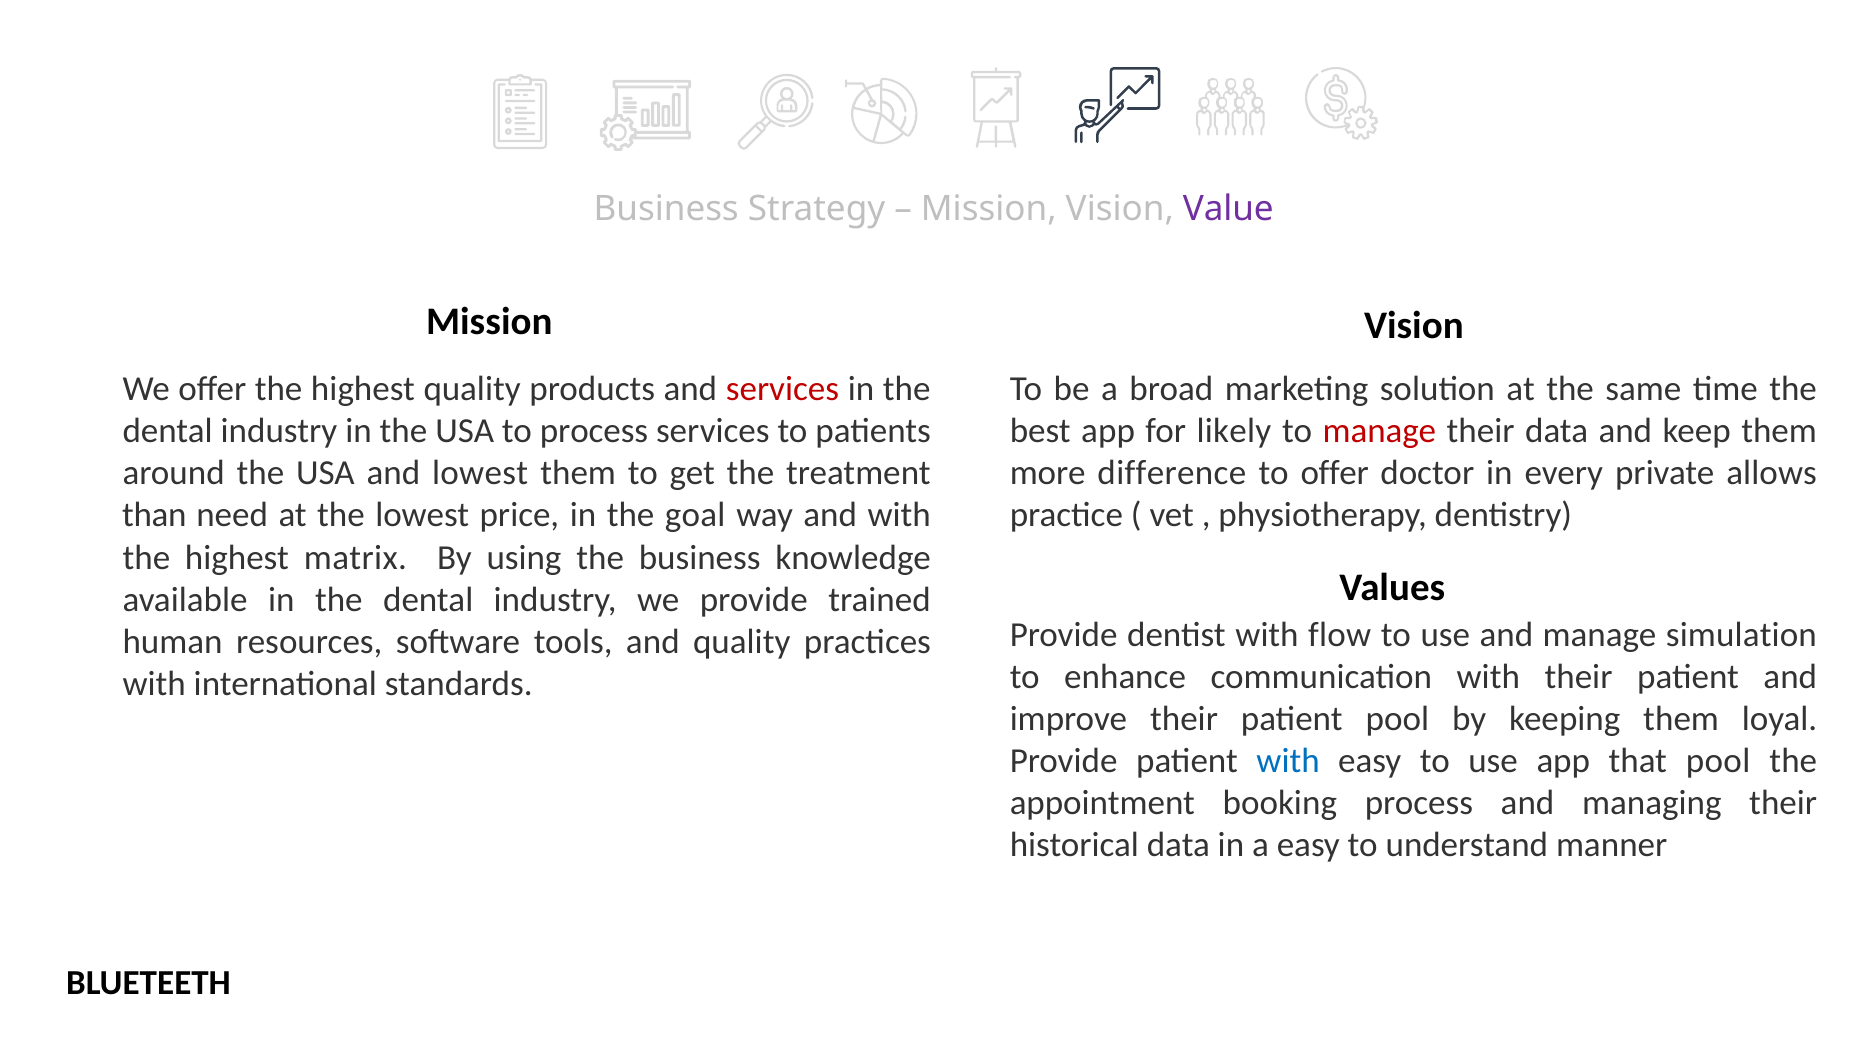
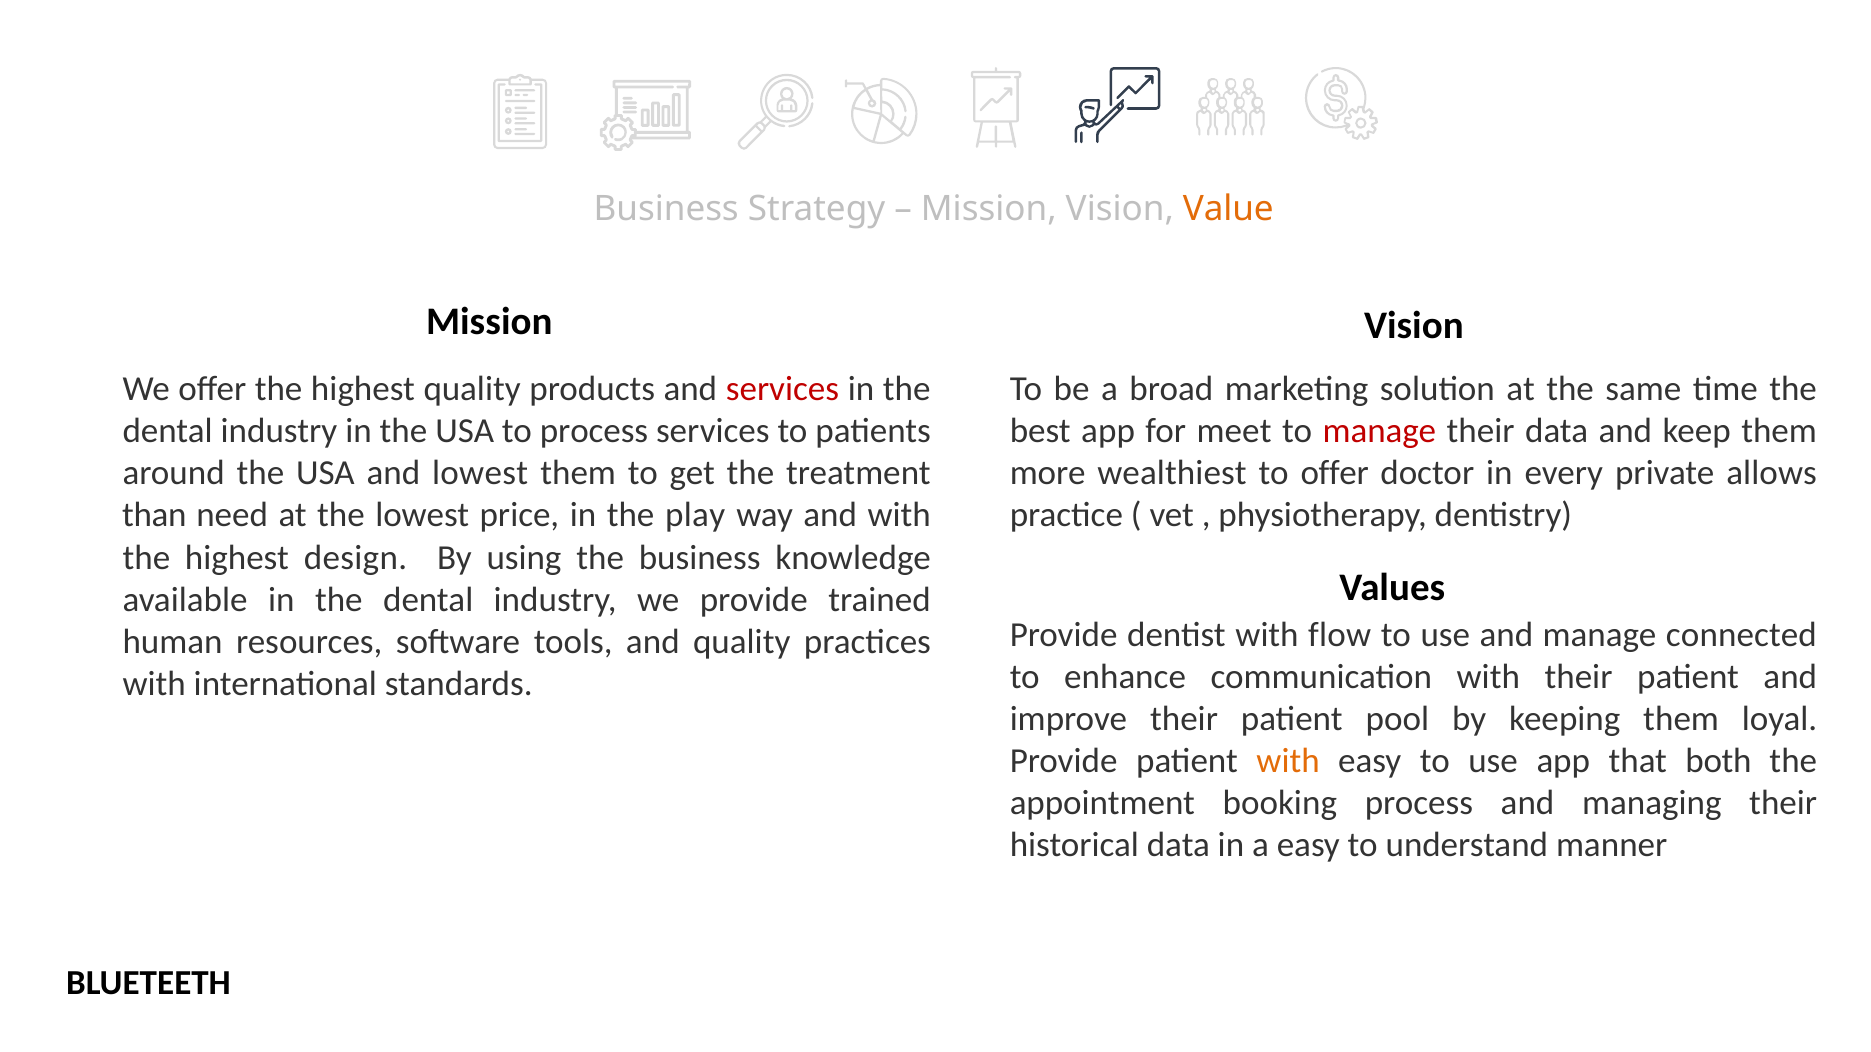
Value colour: purple -> orange (1228, 209)
likely: likely -> meet (1234, 431)
difference: difference -> wealthiest (1172, 473)
goal: goal -> play (695, 516)
matrix: matrix -> design (355, 558)
simulation: simulation -> connected (1741, 635)
with colour: blue -> orange (1288, 761)
that pool: pool -> both (1718, 761)
